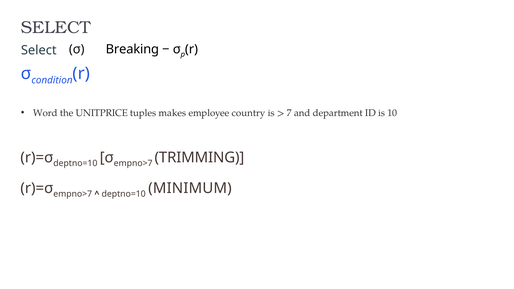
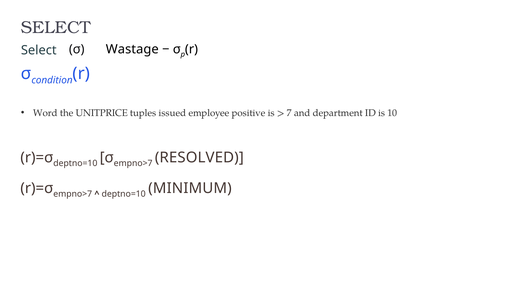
Breaking: Breaking -> Wastage (132, 49)
makes: makes -> issued (172, 113)
country: country -> positive (248, 113)
TRIMMING: TRIMMING -> RESOLVED (199, 158)
